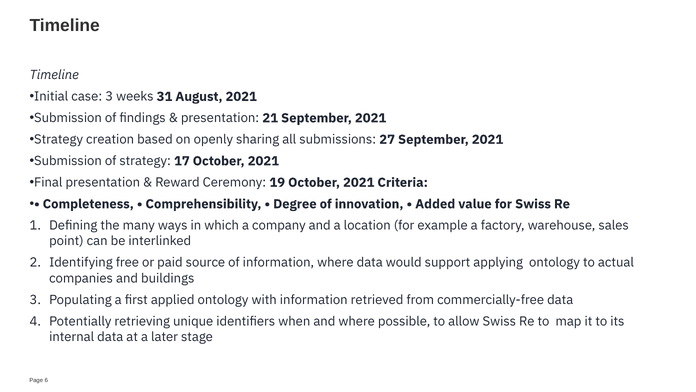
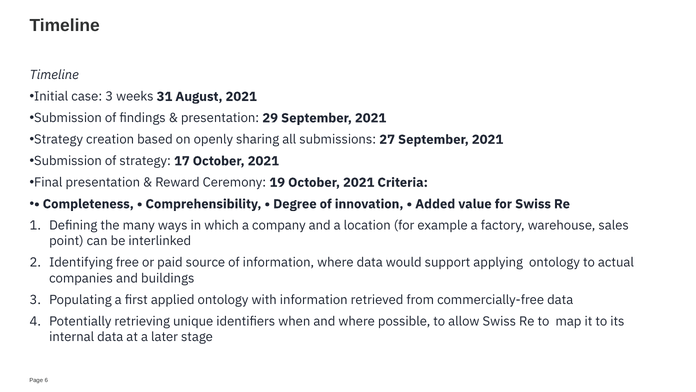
21: 21 -> 29 (270, 118)
